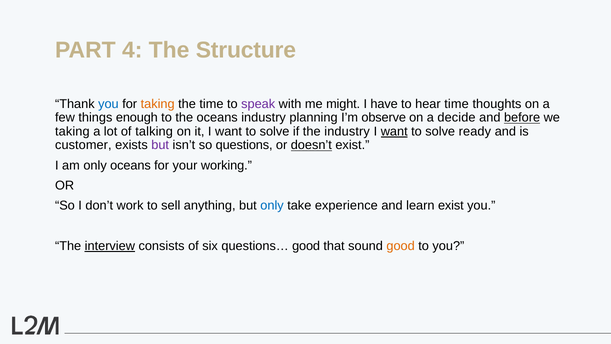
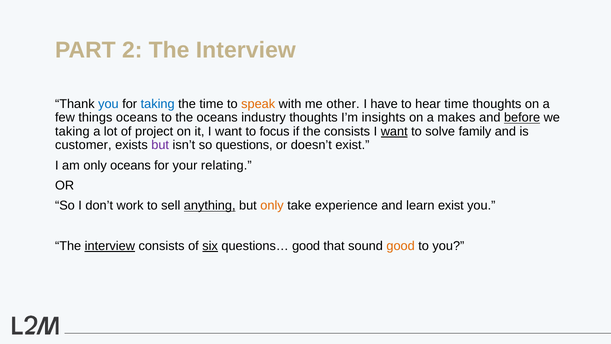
4: 4 -> 2 (132, 50)
Structure: Structure -> Interview (246, 50)
taking colour: orange -> blue (158, 104)
speak colour: purple -> orange (258, 104)
might: might -> other (343, 104)
things enough: enough -> oceans (137, 118)
industry planning: planning -> thoughts (314, 118)
observe: observe -> insights (384, 118)
decide: decide -> makes (456, 118)
talking: talking -> project (154, 131)
solve: solve -> focus (275, 131)
the industry: industry -> consists (347, 131)
ready: ready -> family (475, 131)
doesn’t underline: present -> none (311, 145)
working: working -> relating (226, 165)
anything underline: none -> present (210, 206)
only colour: blue -> orange (272, 206)
six underline: none -> present (210, 246)
